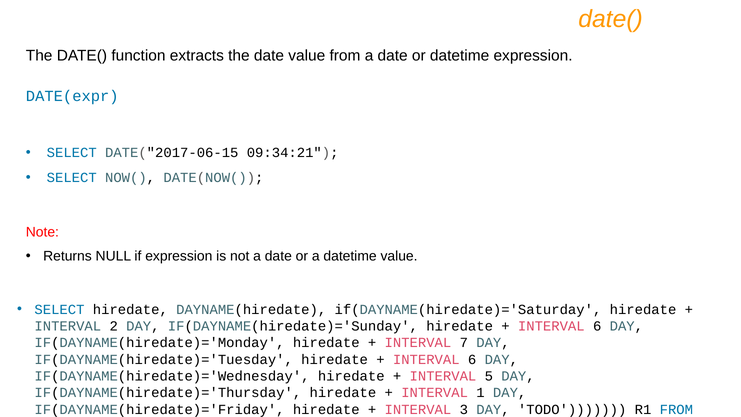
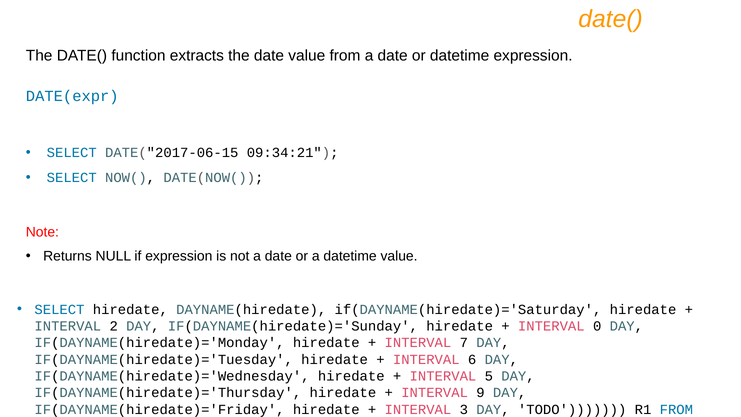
6: 6 -> 0 (597, 326)
1: 1 -> 9 (480, 393)
